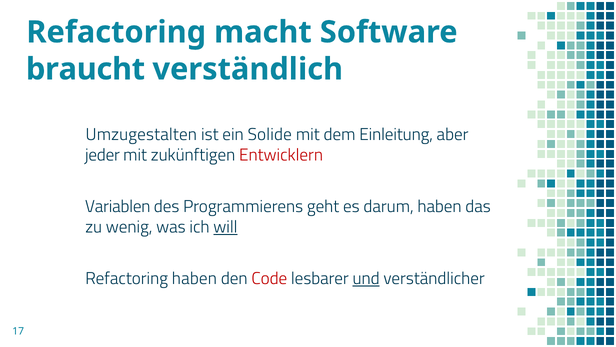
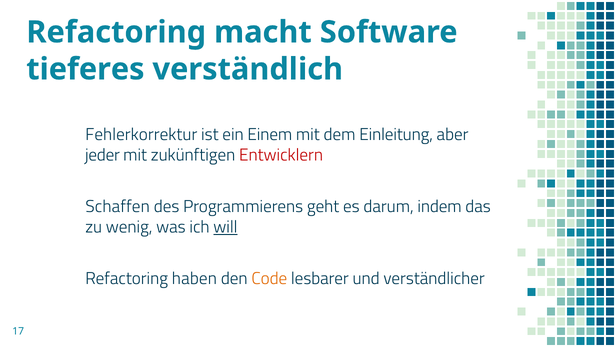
braucht: braucht -> tieferes (85, 69)
Umzugestalten: Umzugestalten -> Fehlerkorrektur (141, 134)
Solide: Solide -> Einem (270, 134)
Variablen: Variablen -> Schaffen (118, 206)
darum haben: haben -> indem (440, 206)
Code colour: red -> orange (269, 278)
und underline: present -> none (366, 278)
